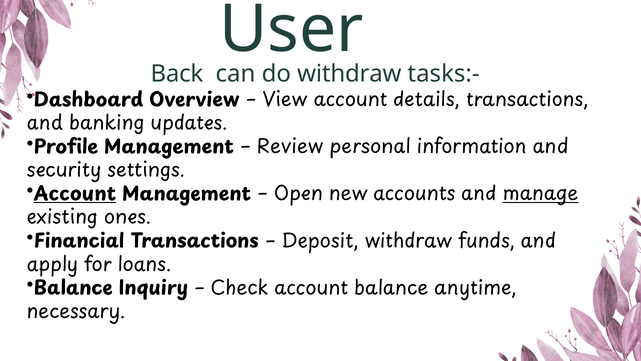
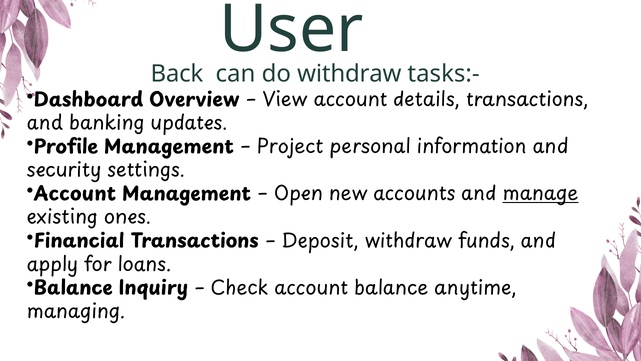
Review: Review -> Project (290, 147)
Account underline: present -> none (75, 194)
necessary: necessary -> managing (76, 311)
